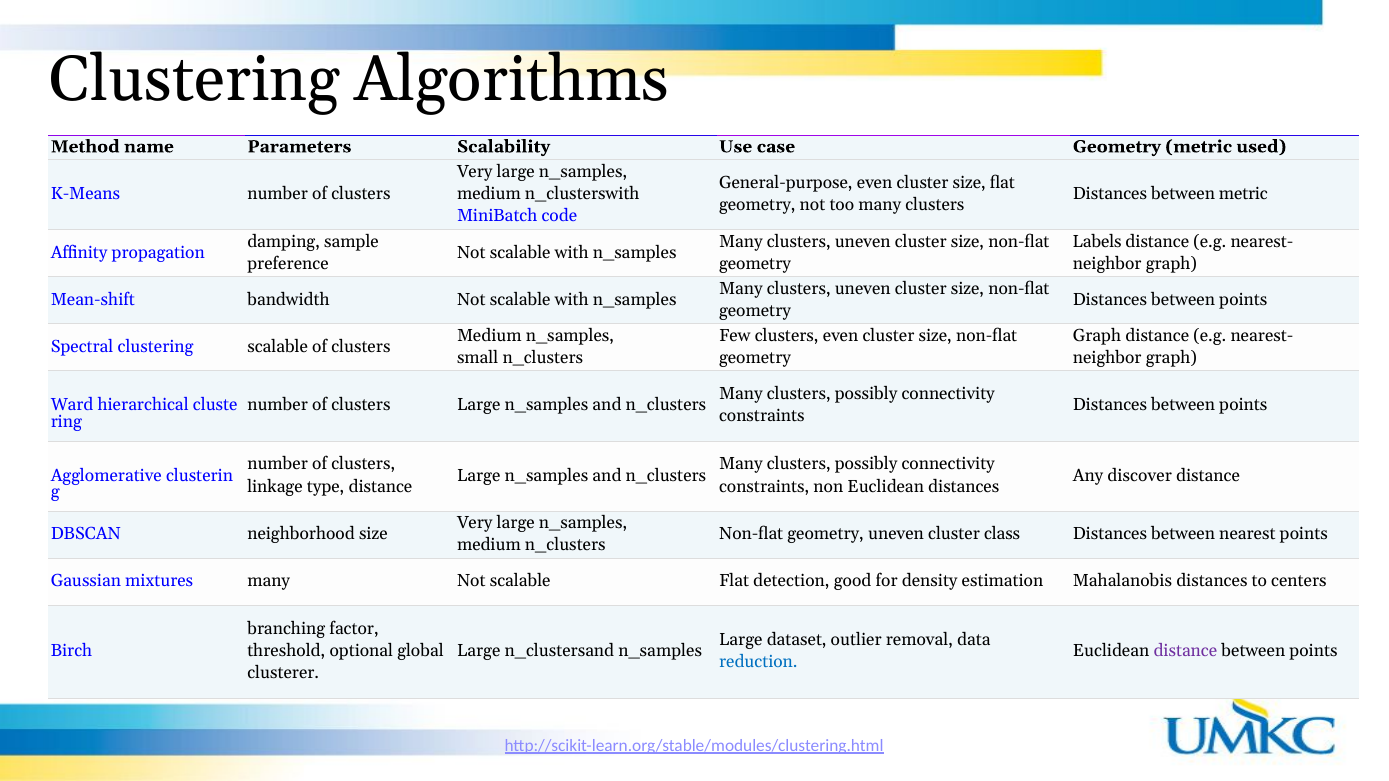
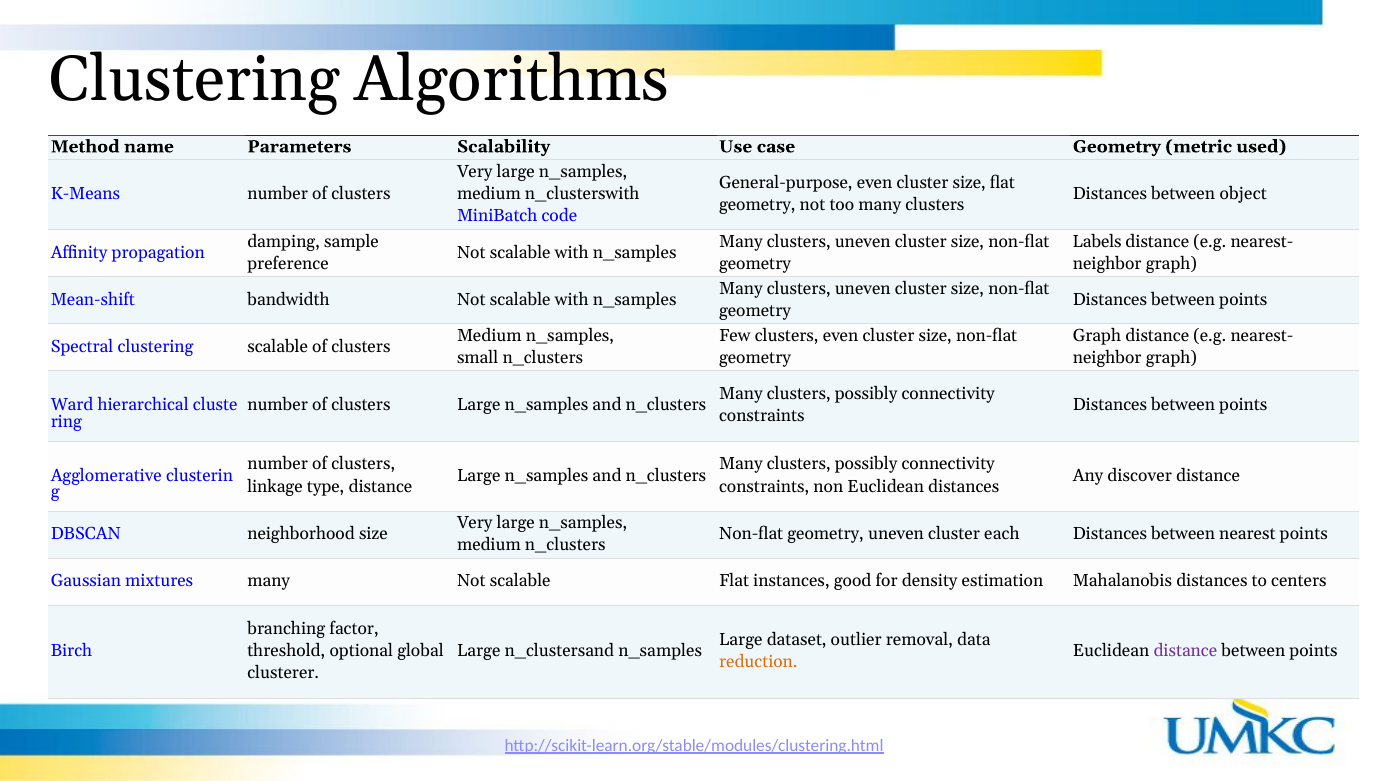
between metric: metric -> object (1243, 194)
class: class -> each (1002, 534)
detection: detection -> instances (791, 581)
reduction colour: blue -> orange (758, 662)
